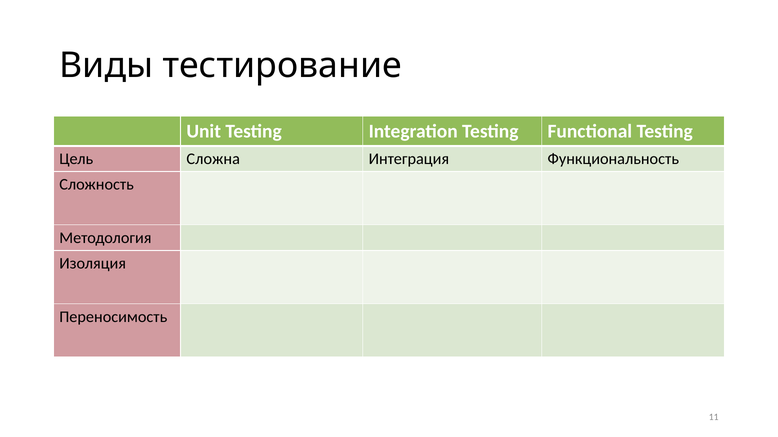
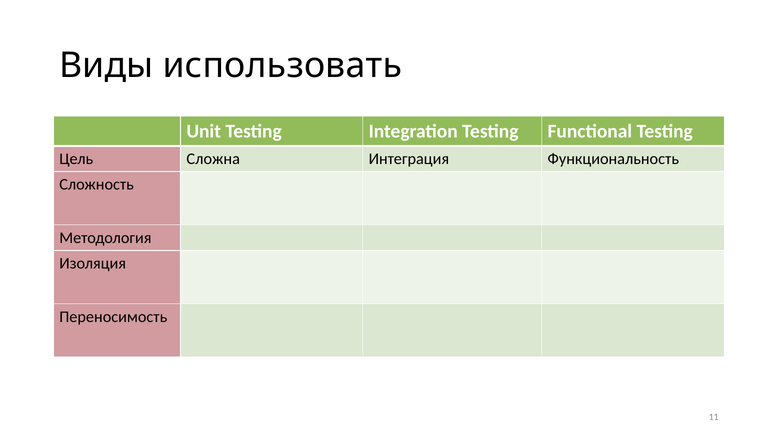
тестирование: тестирование -> использовать (282, 65)
